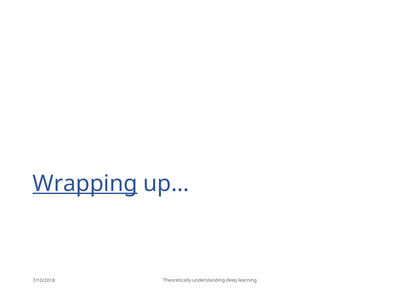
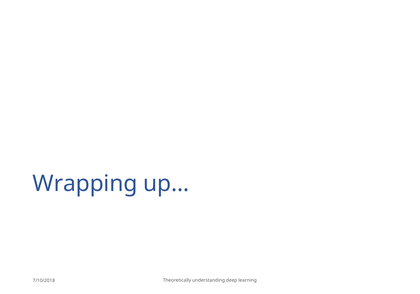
Wrapping underline: present -> none (85, 184)
